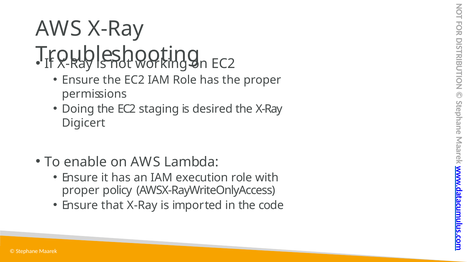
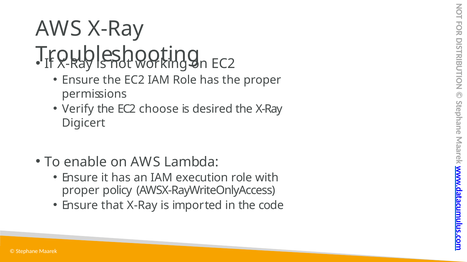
Doing: Doing -> Verify (78, 109)
staging: staging -> choose (159, 109)
